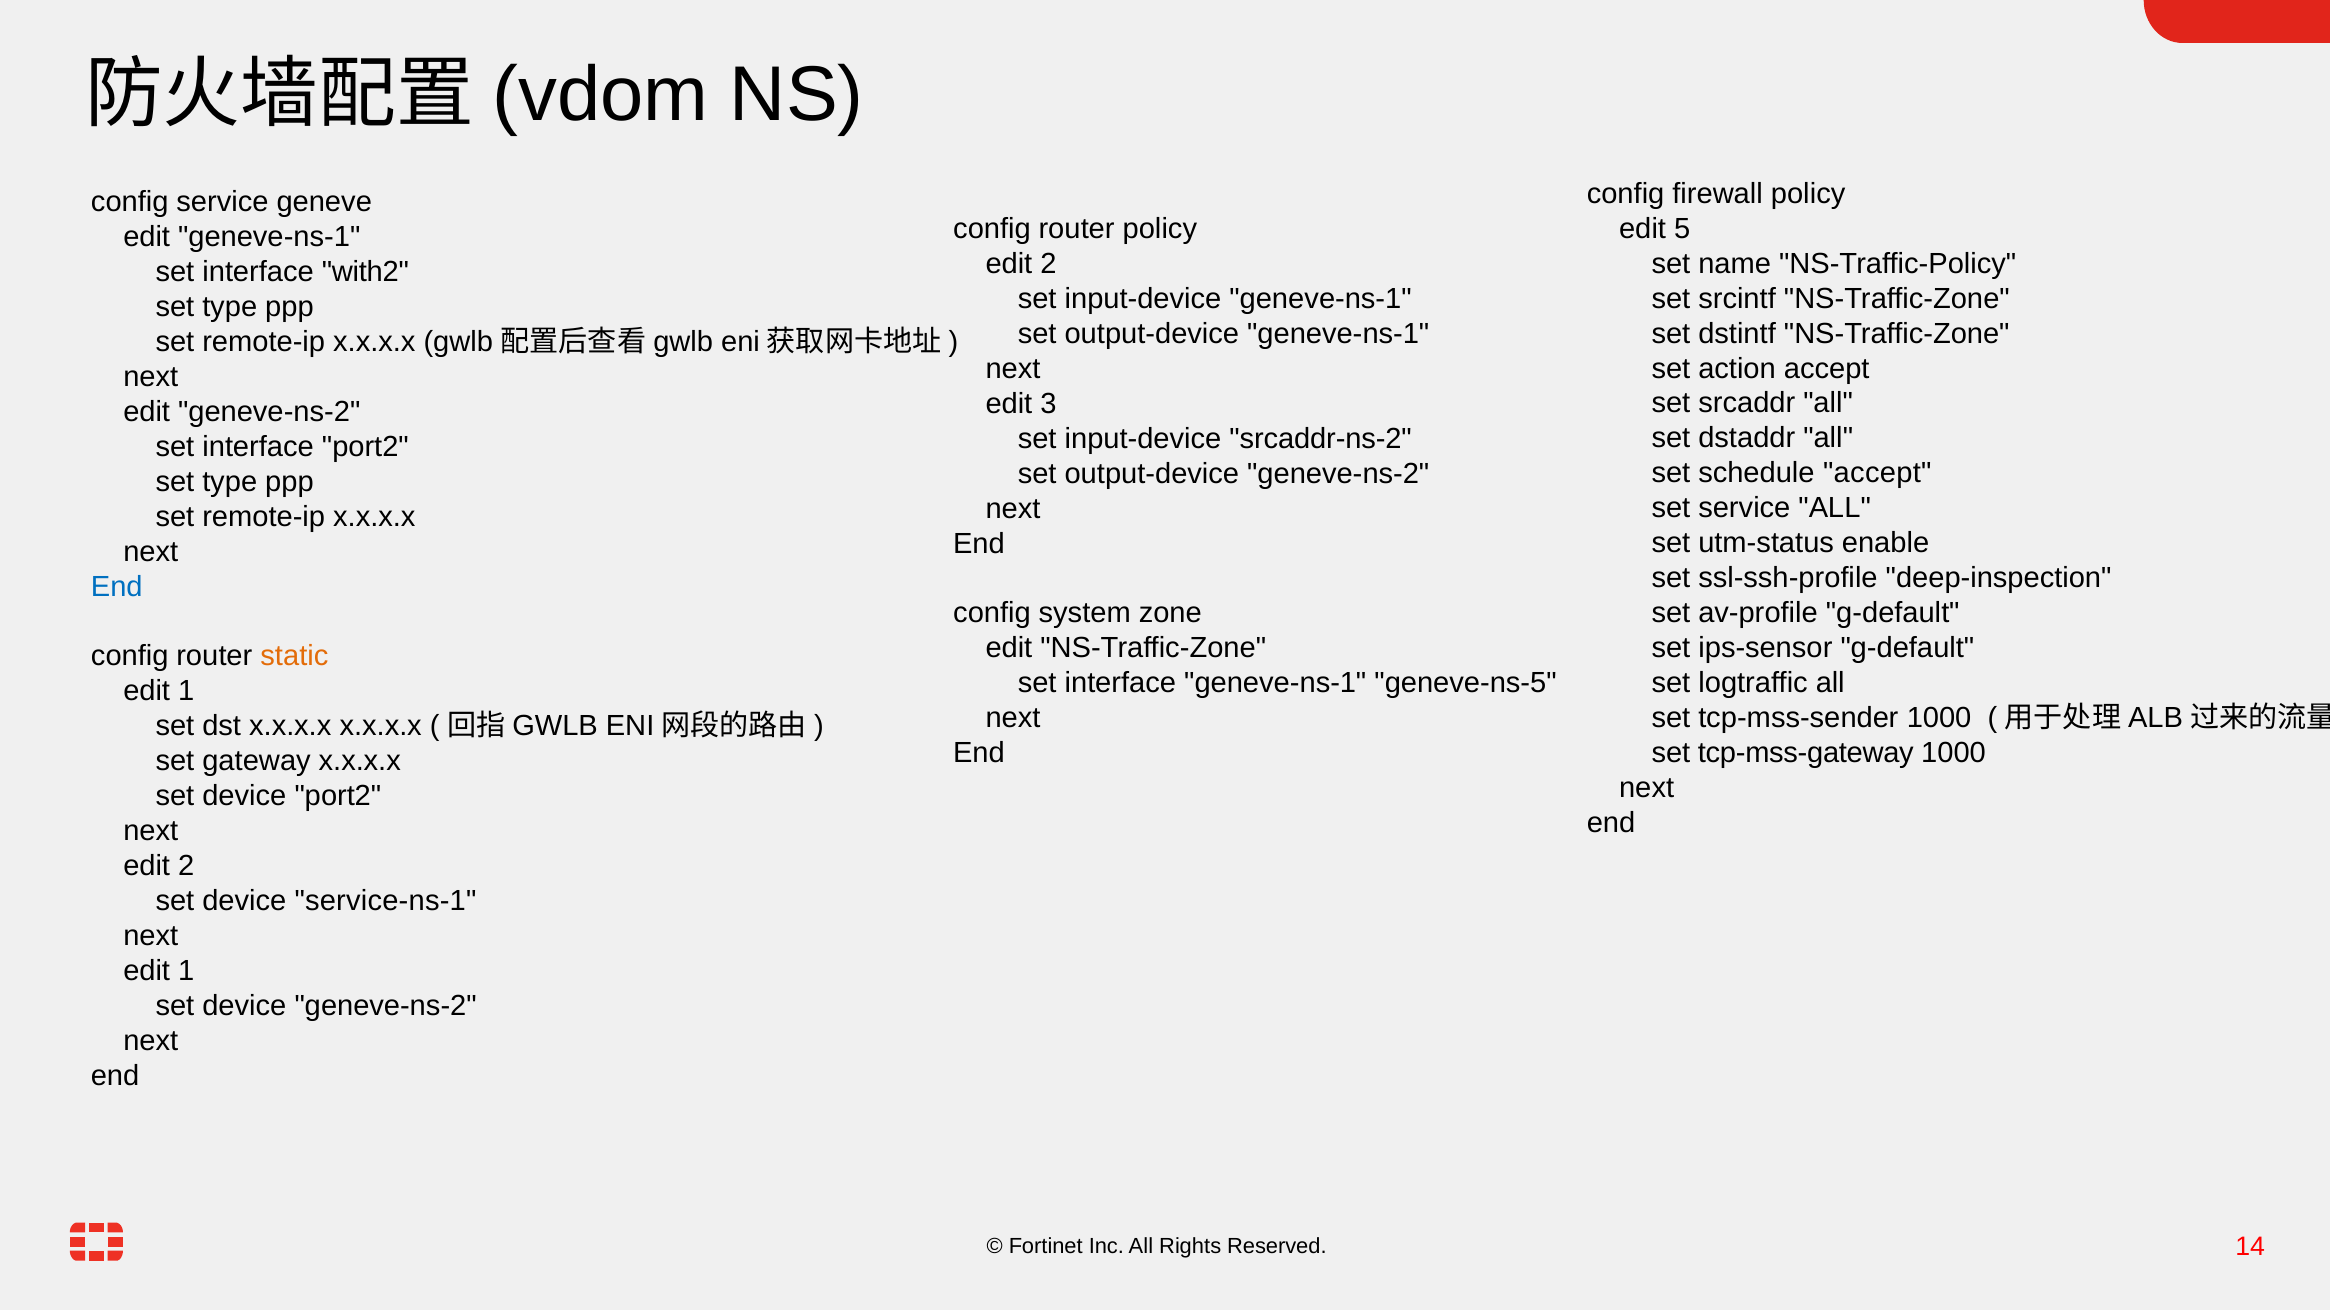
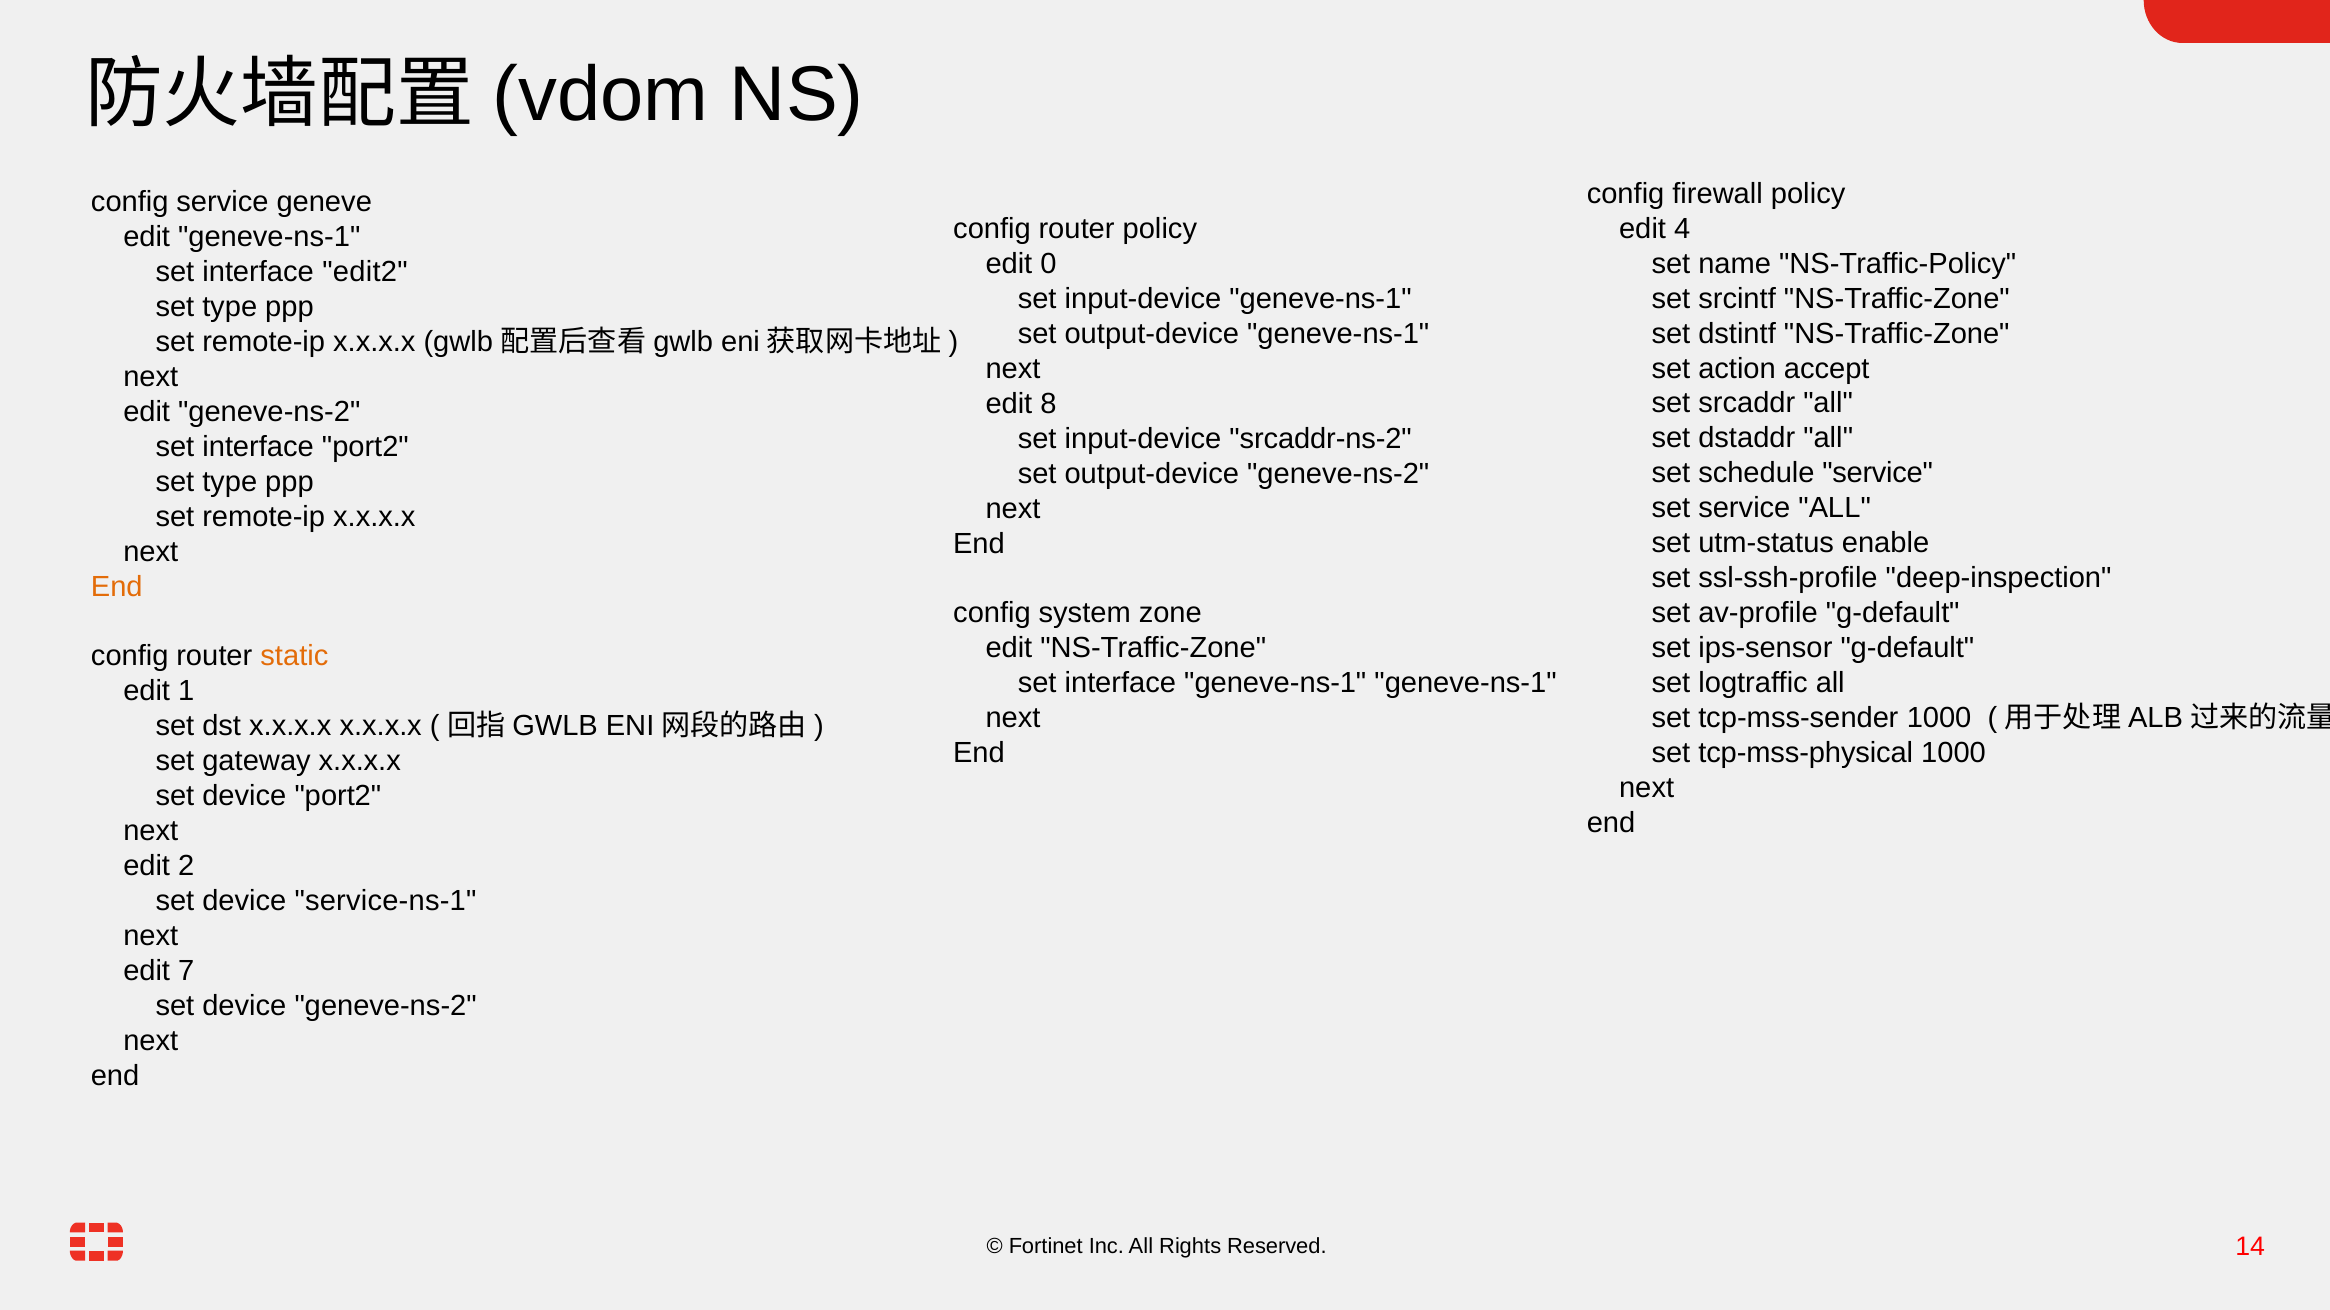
5: 5 -> 4 (1682, 229)
2: 2 -> 0 (1049, 264)
with2: with2 -> edit2 (365, 272)
3: 3 -> 8 (1049, 404)
schedule accept: accept -> service (1878, 473)
End colour: blue -> orange (117, 587)
geneve-ns-1 geneve-ns-5: geneve-ns-5 -> geneve-ns-1 (1466, 683)
tcp-mss-gateway: tcp-mss-gateway -> tcp-mss-physical (1806, 753)
1: 1 -> 7 (186, 971)
